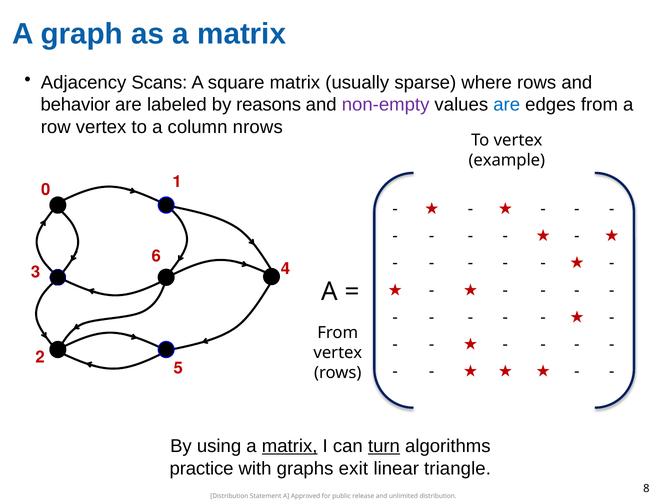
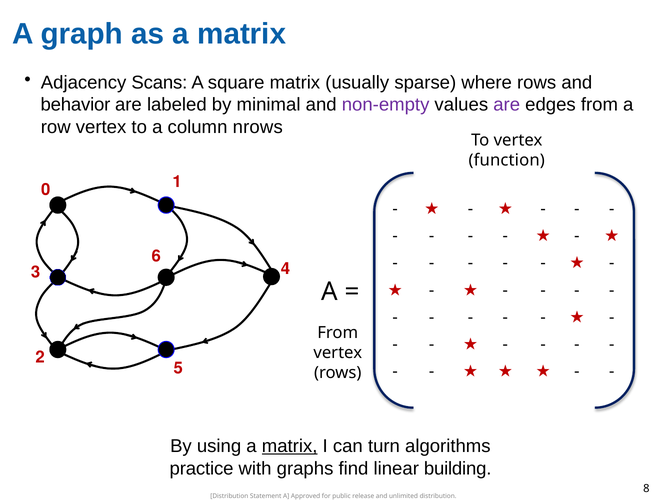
reasons: reasons -> minimal (269, 105)
are colour: blue -> purple (507, 105)
example: example -> function (507, 160)
turn underline: present -> none (384, 446)
exit: exit -> find (354, 469)
triangle: triangle -> building (458, 469)
